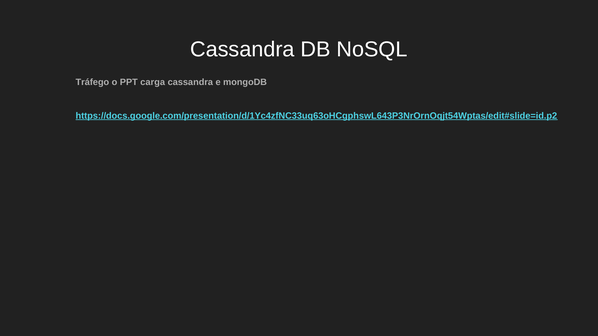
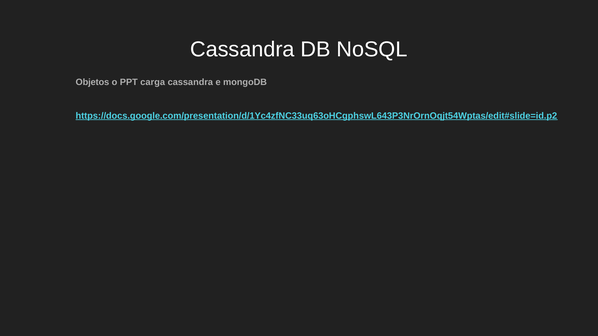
Tráfego: Tráfego -> Objetos (92, 82)
